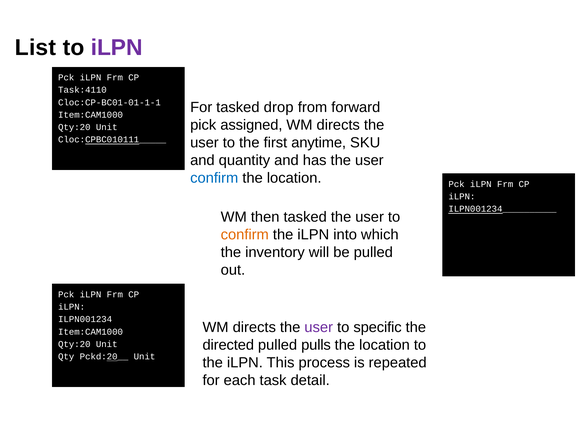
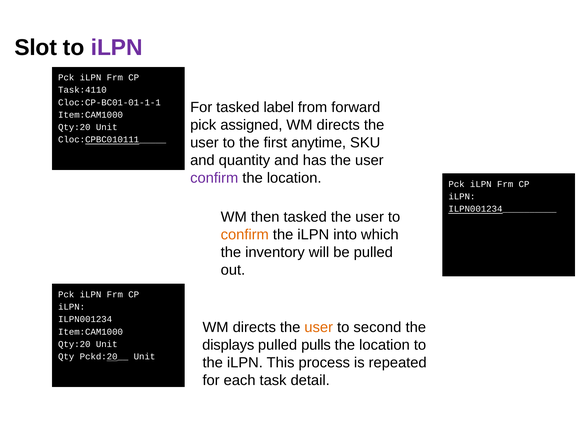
List: List -> Slot (36, 47)
drop: drop -> label (279, 107)
confirm colour: blue -> purple (214, 178)
user colour: purple -> orange (319, 327)
specific: specific -> second (377, 327)
directed: directed -> displays (228, 345)
